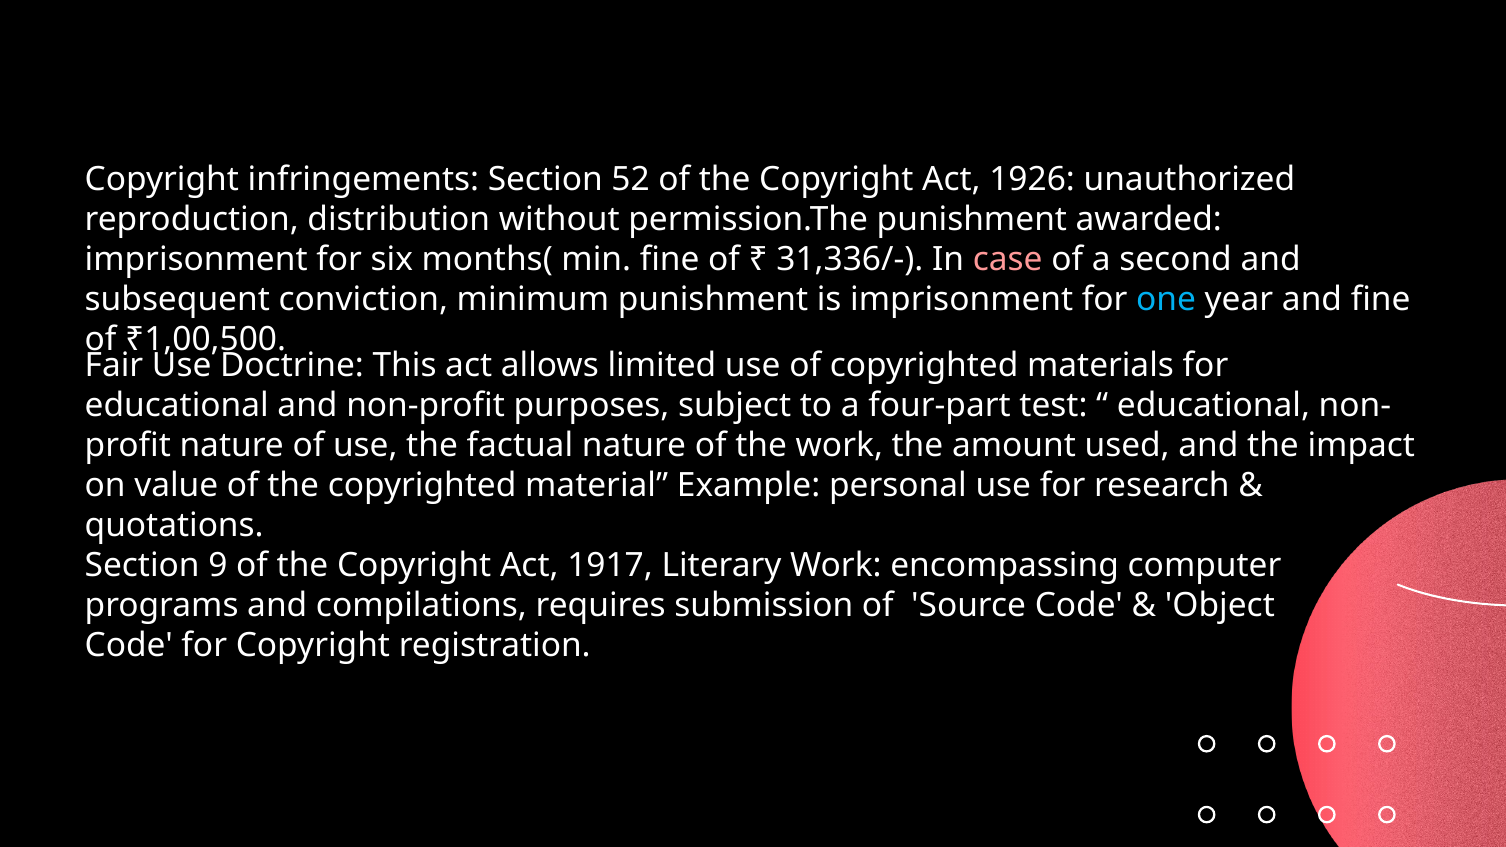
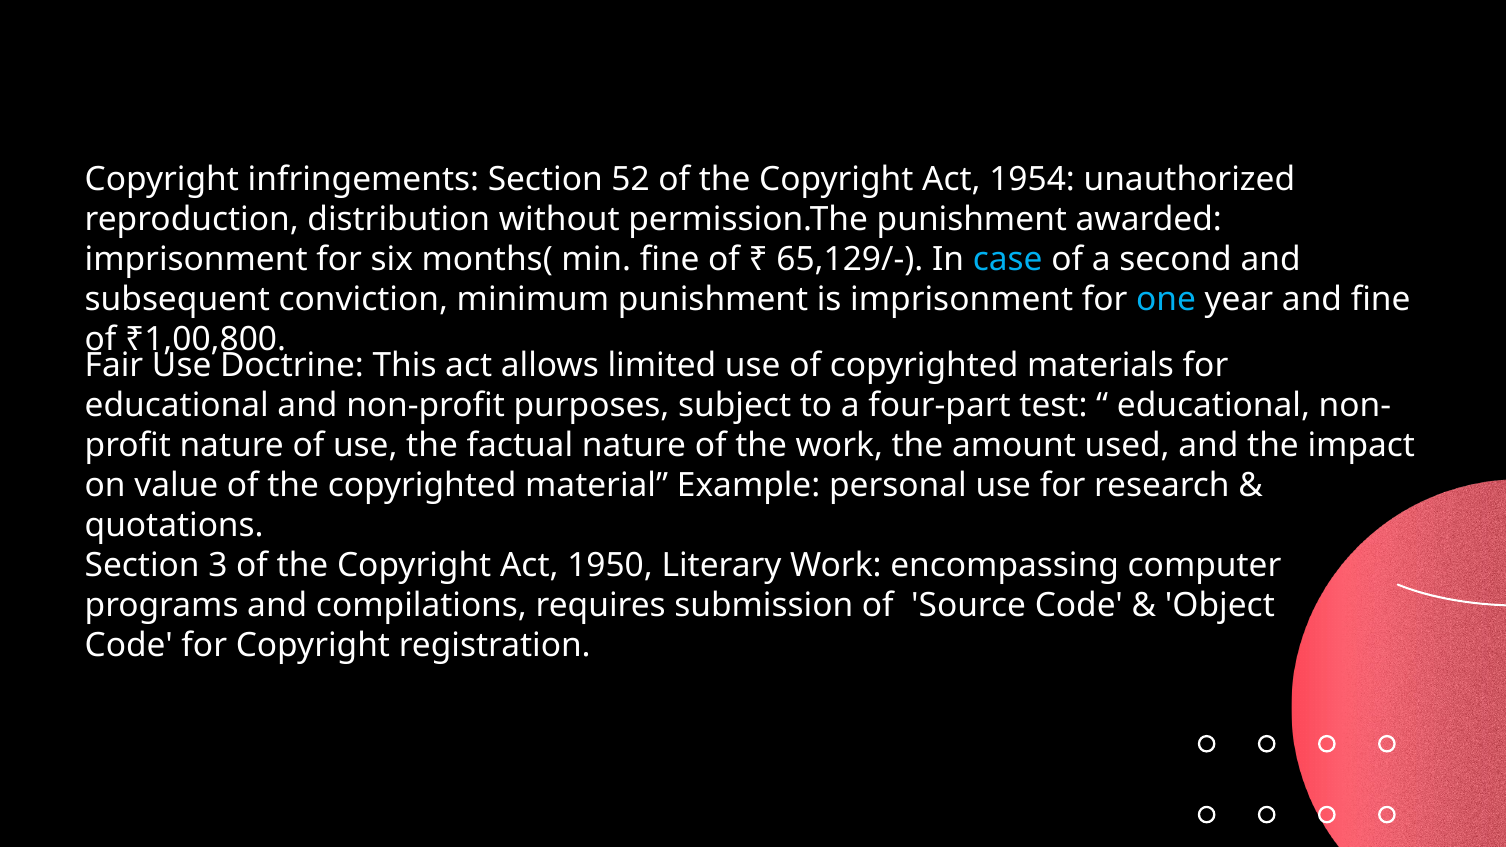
1926: 1926 -> 1954 (1032, 179)
31,336/-: 31,336/- -> 65,129/- (850, 260)
case colour: pink -> light blue (1008, 260)
₹1,00,500: ₹1,00,500 -> ₹1,00,800 (206, 340)
9: 9 -> 3 (218, 566)
1917: 1917 -> 1950 (610, 566)
